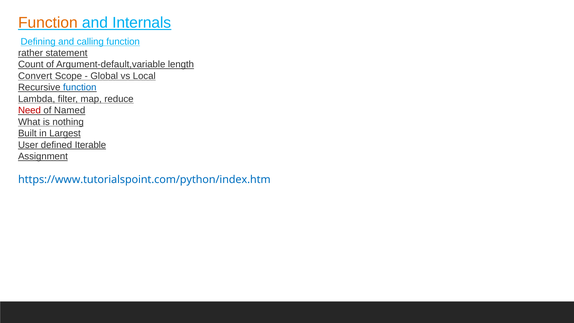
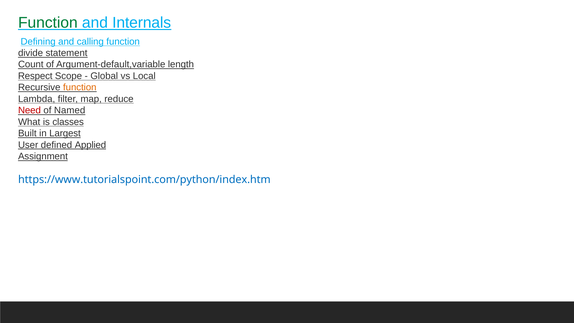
Function colour: orange -> green (48, 23)
rather: rather -> divide (31, 53)
Convert: Convert -> Respect (35, 76)
function colour: blue -> orange (80, 87)
nothing: nothing -> classes (68, 122)
Iterable: Iterable -> Applied (90, 145)
